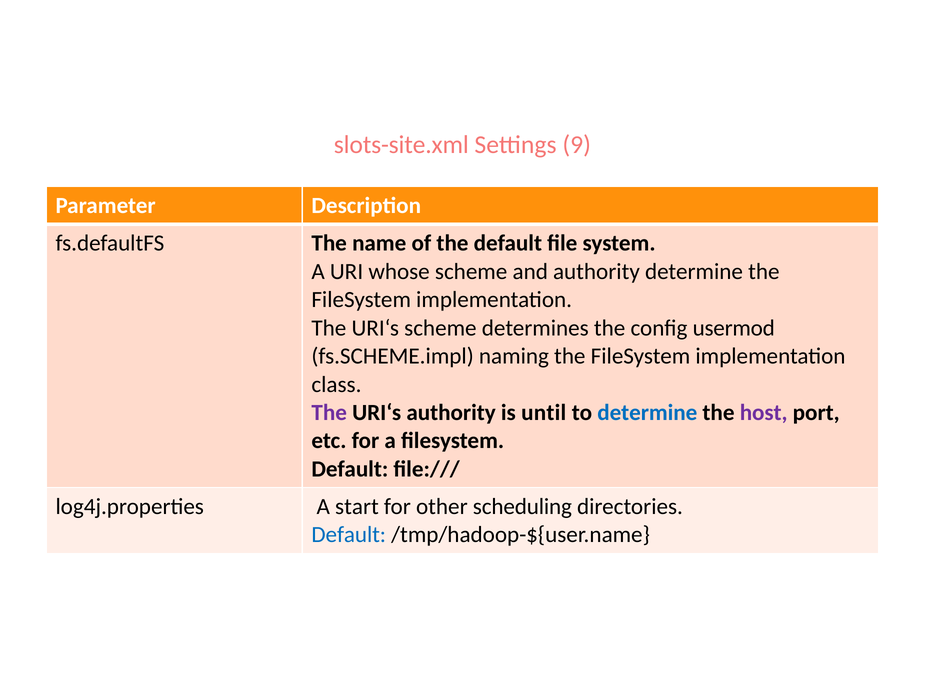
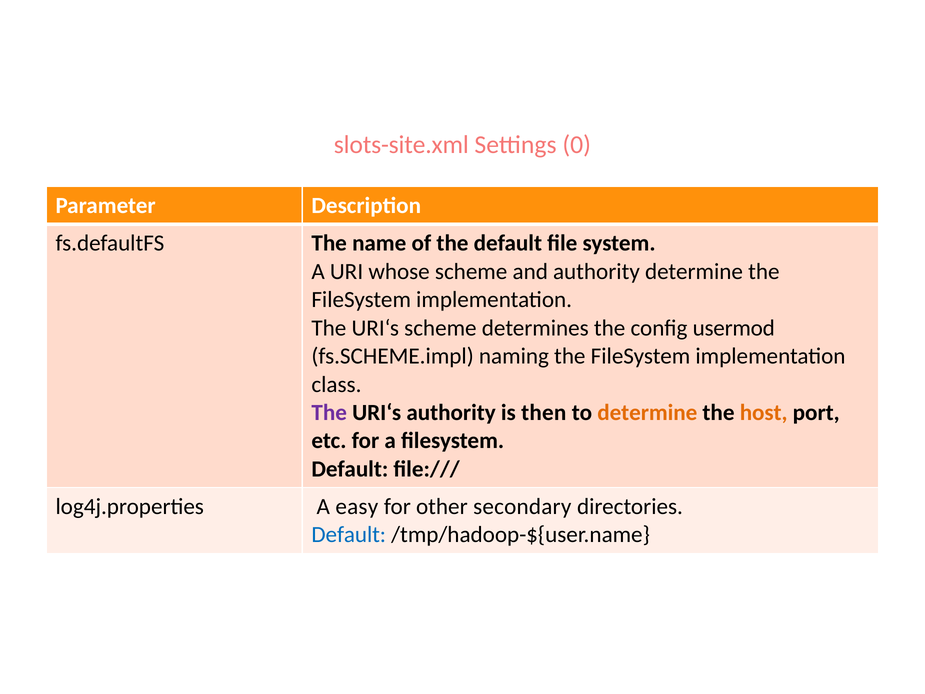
9: 9 -> 0 (577, 145)
until: until -> then (544, 412)
determine colour: blue -> orange (647, 412)
host colour: purple -> orange (764, 412)
start: start -> easy (357, 506)
scheduling: scheduling -> secondary (522, 506)
